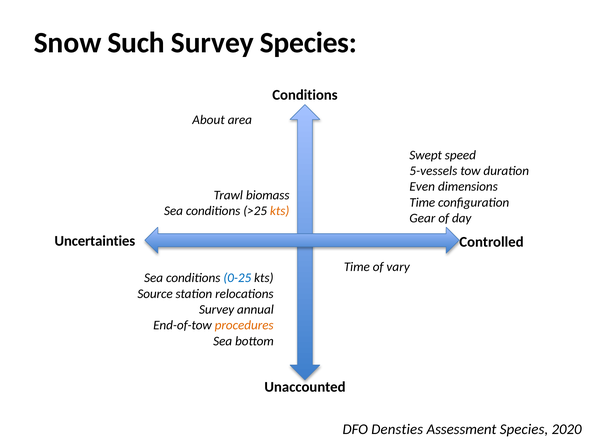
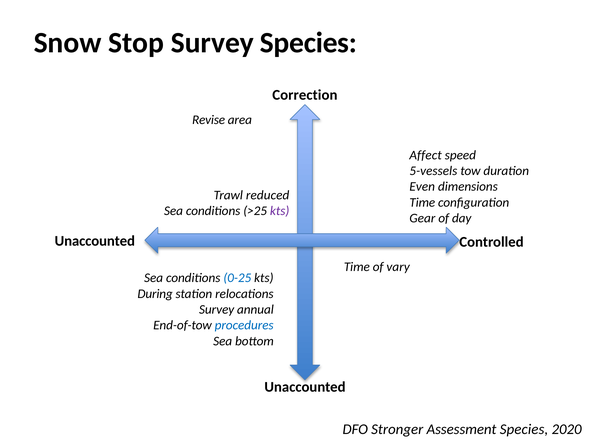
Such: Such -> Stop (136, 43)
Conditions: Conditions -> Correction (305, 95)
About: About -> Revise (209, 120)
Swept: Swept -> Affect (426, 155)
biomass: biomass -> reduced (268, 195)
kts colour: orange -> purple (280, 211)
Uncertainties: Uncertainties -> Unaccounted (95, 241)
Source: Source -> During (155, 294)
procedures colour: orange -> blue (244, 325)
Densties: Densties -> Stronger (397, 429)
